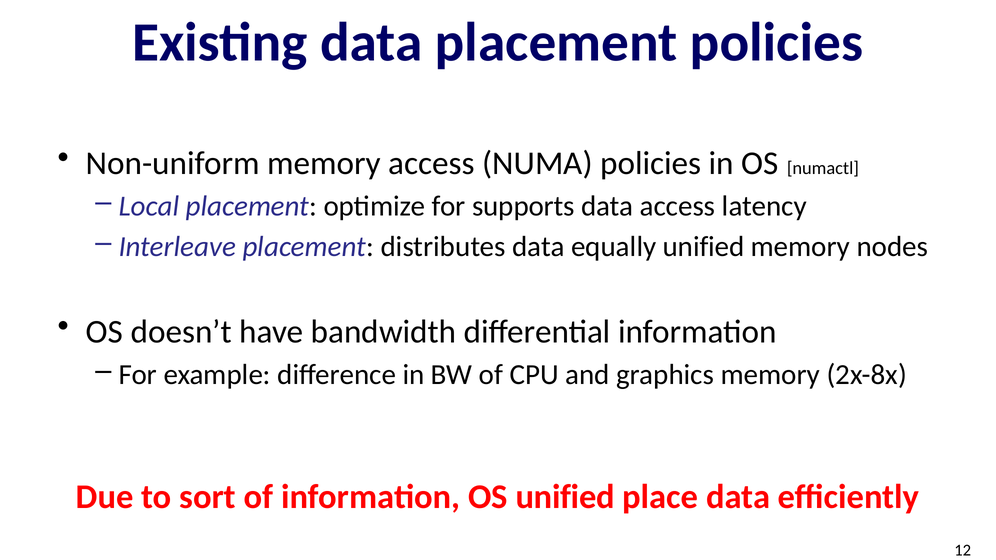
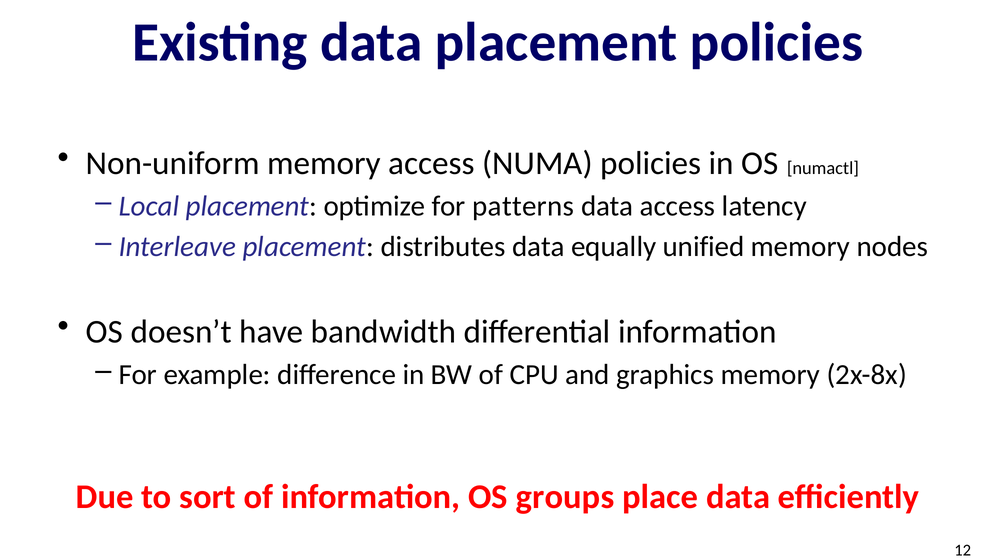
supports: supports -> patterns (523, 206)
OS unified: unified -> groups (565, 497)
